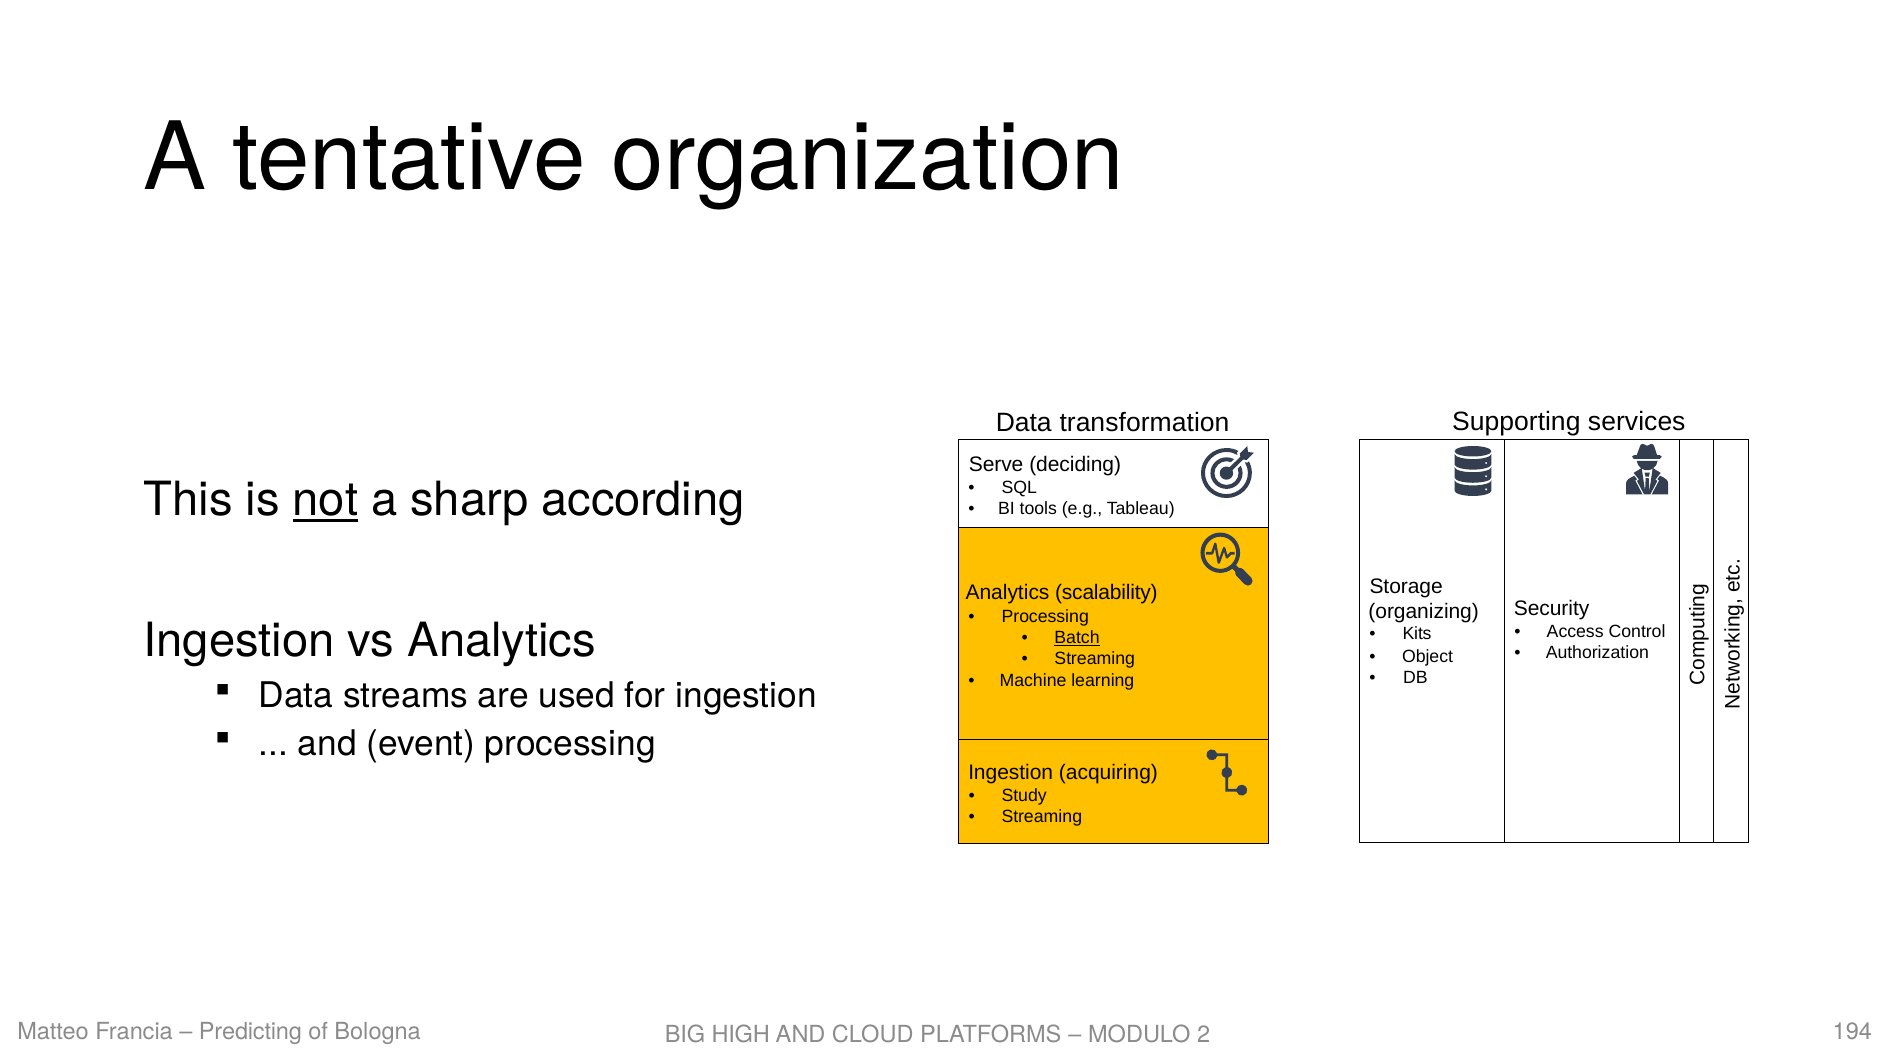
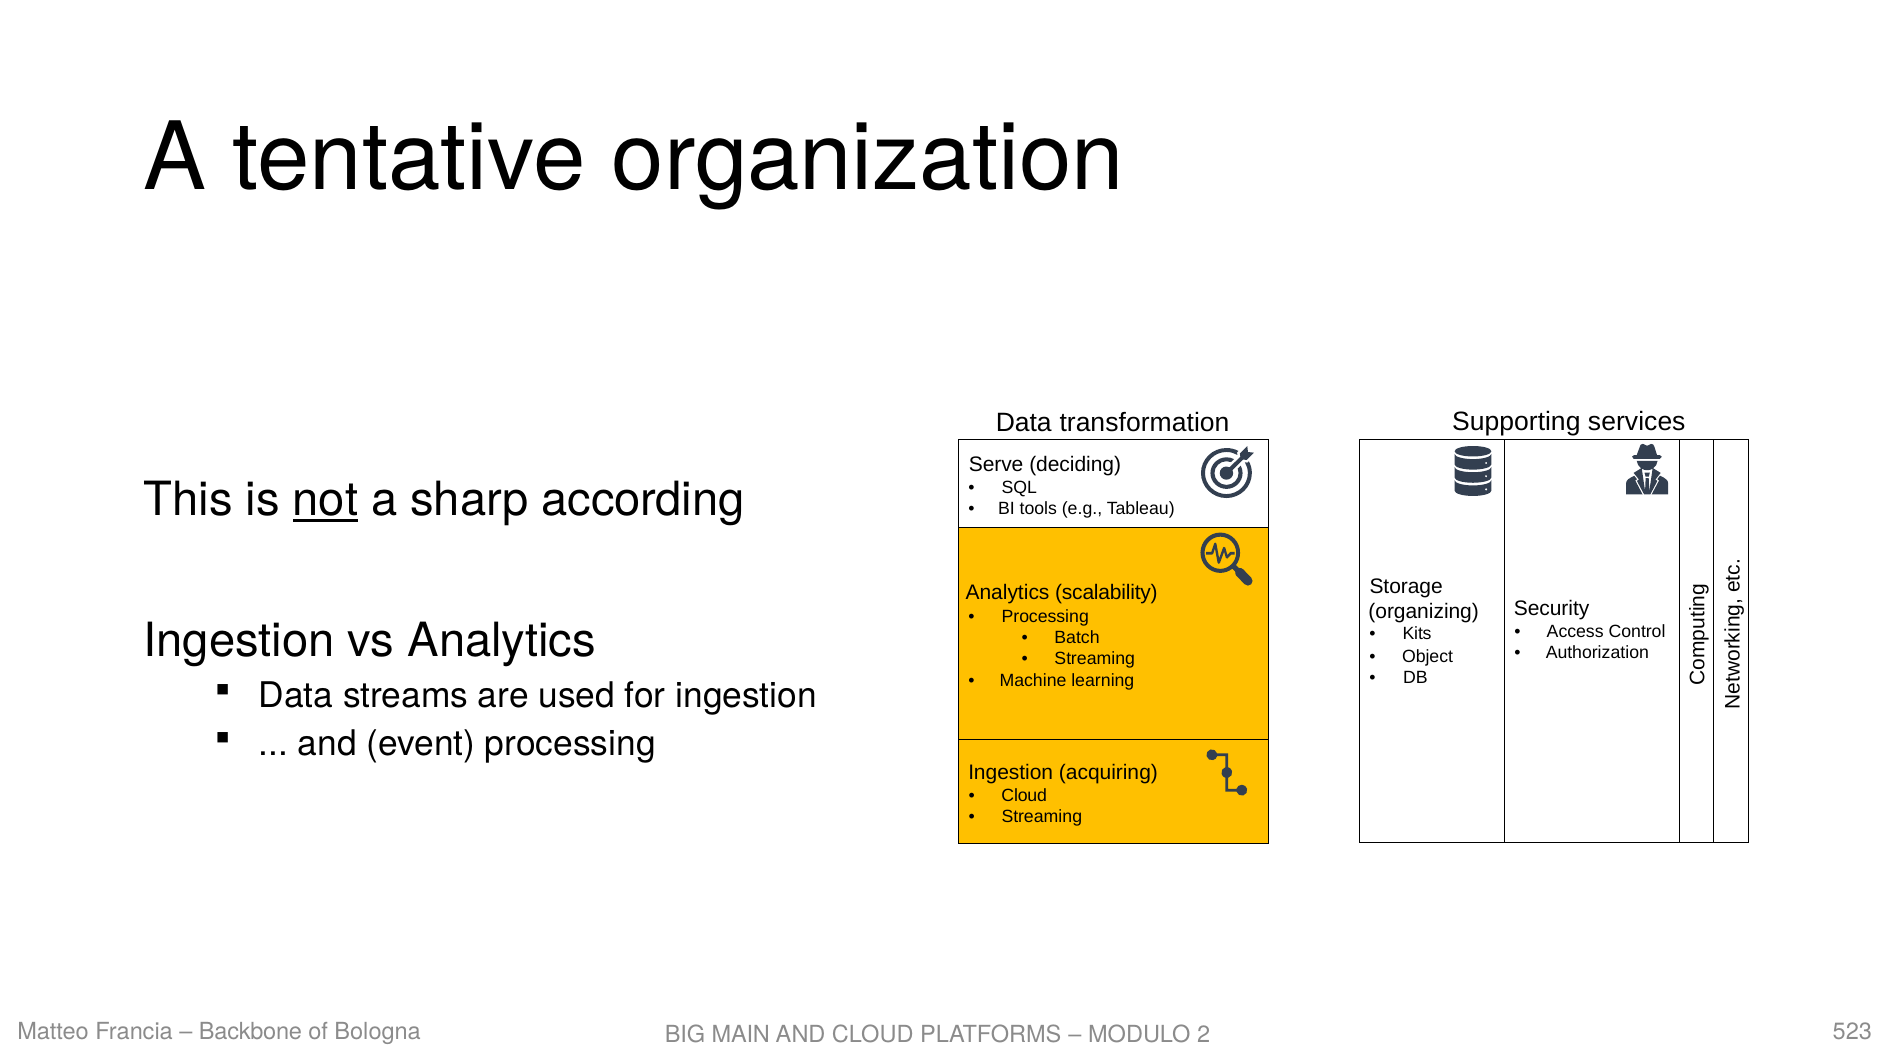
Batch underline: present -> none (1077, 637)
Study: Study -> Cloud (1024, 796)
Predicting: Predicting -> Backbone (250, 1032)
194: 194 -> 523 (1852, 1032)
HIGH: HIGH -> MAIN (741, 1034)
